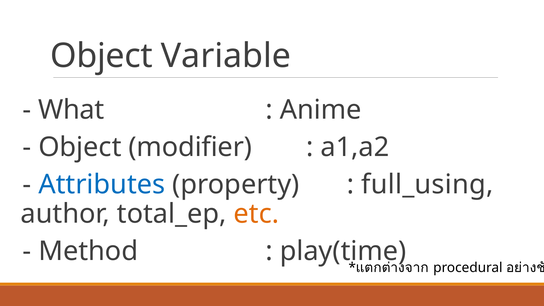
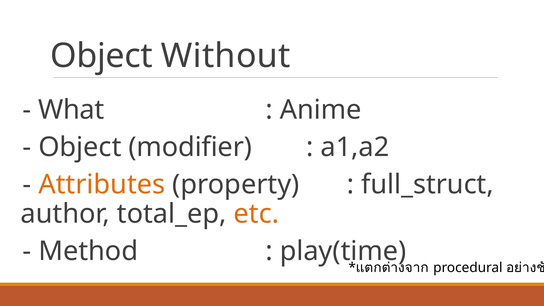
Variable: Variable -> Without (226, 56)
Attributes colour: blue -> orange (102, 184)
full_using: full_using -> full_struct (427, 184)
